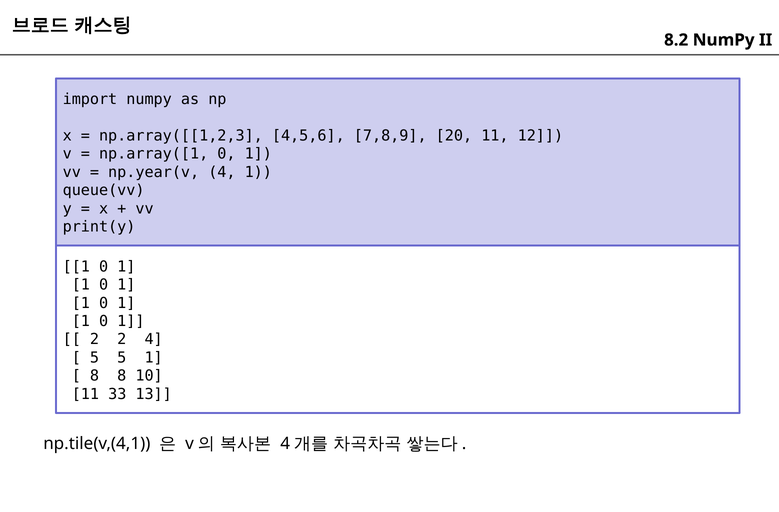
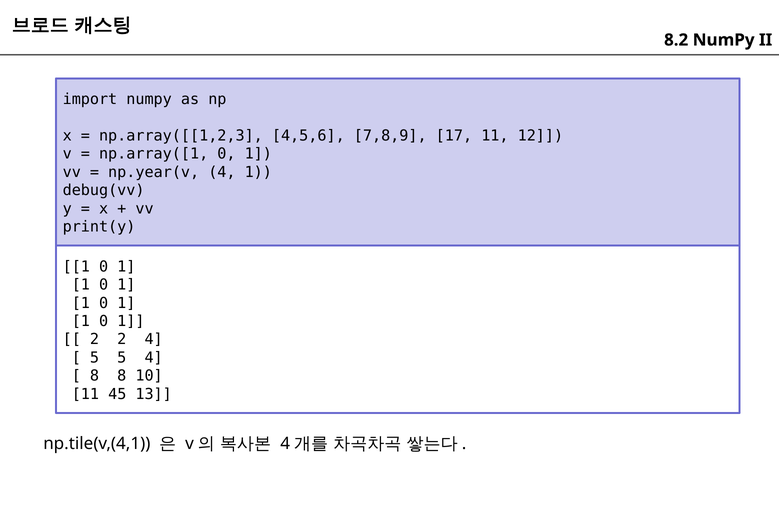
20: 20 -> 17 (454, 136)
queue(vv: queue(vv -> debug(vv (104, 190)
5 1: 1 -> 4 (154, 357)
33: 33 -> 45 (117, 394)
